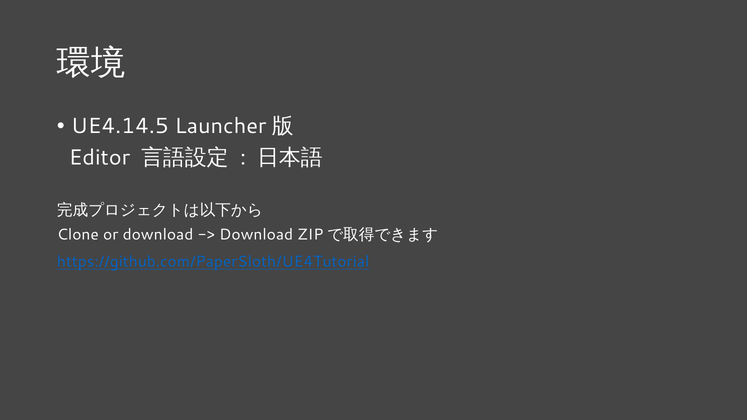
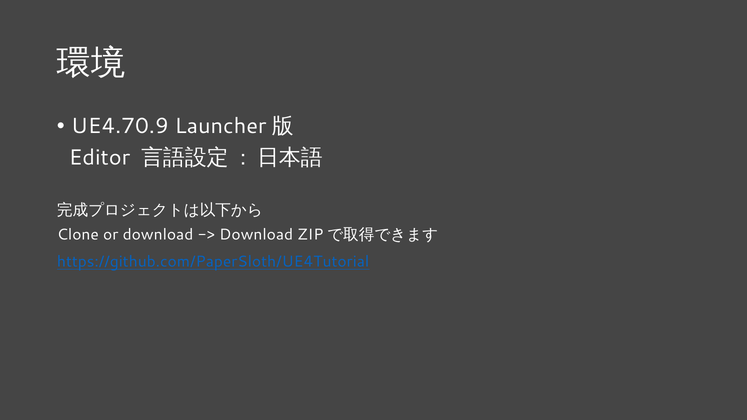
UE4.14.5: UE4.14.5 -> UE4.70.9 (120, 126)
